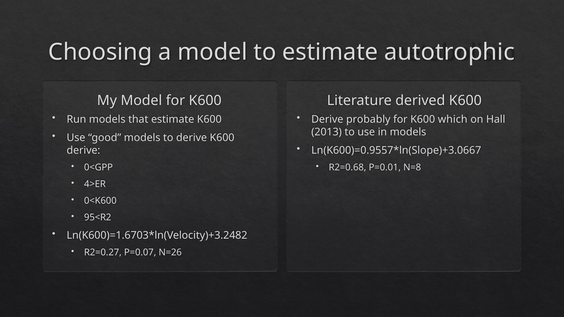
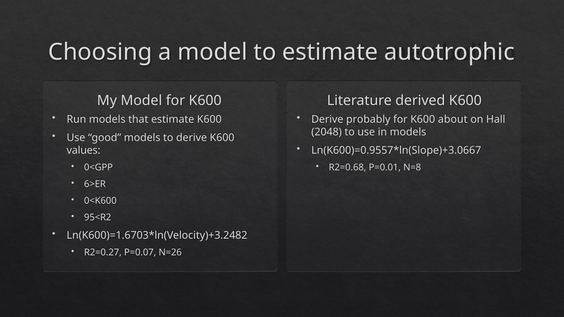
which: which -> about (453, 119)
2013: 2013 -> 2048 (327, 132)
derive: derive -> values (84, 150)
4>ER: 4>ER -> 6>ER (95, 184)
